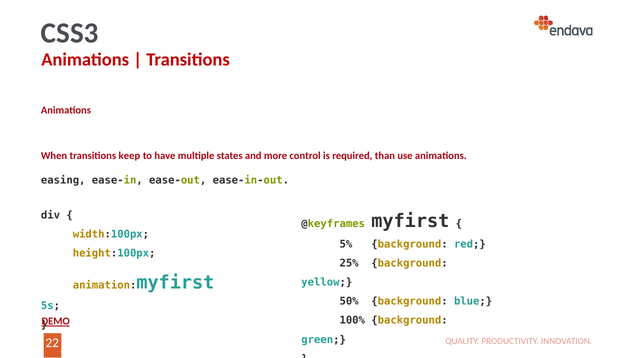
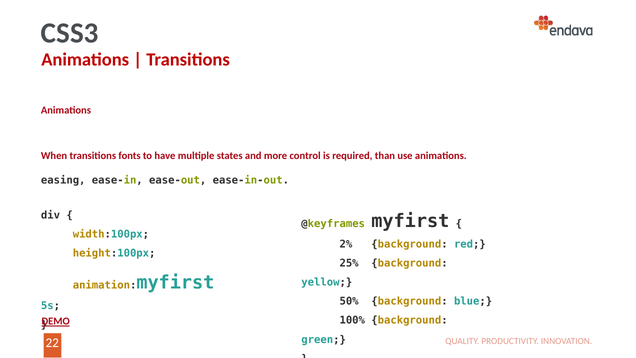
keep: keep -> fonts (130, 156)
5%: 5% -> 2% (346, 244)
